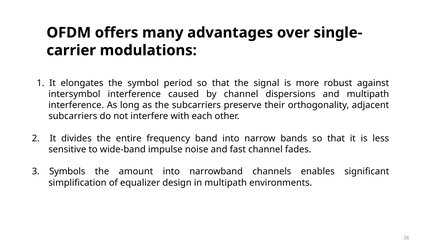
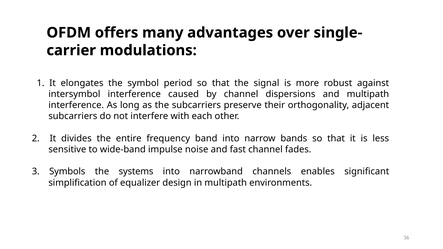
amount: amount -> systems (136, 172)
